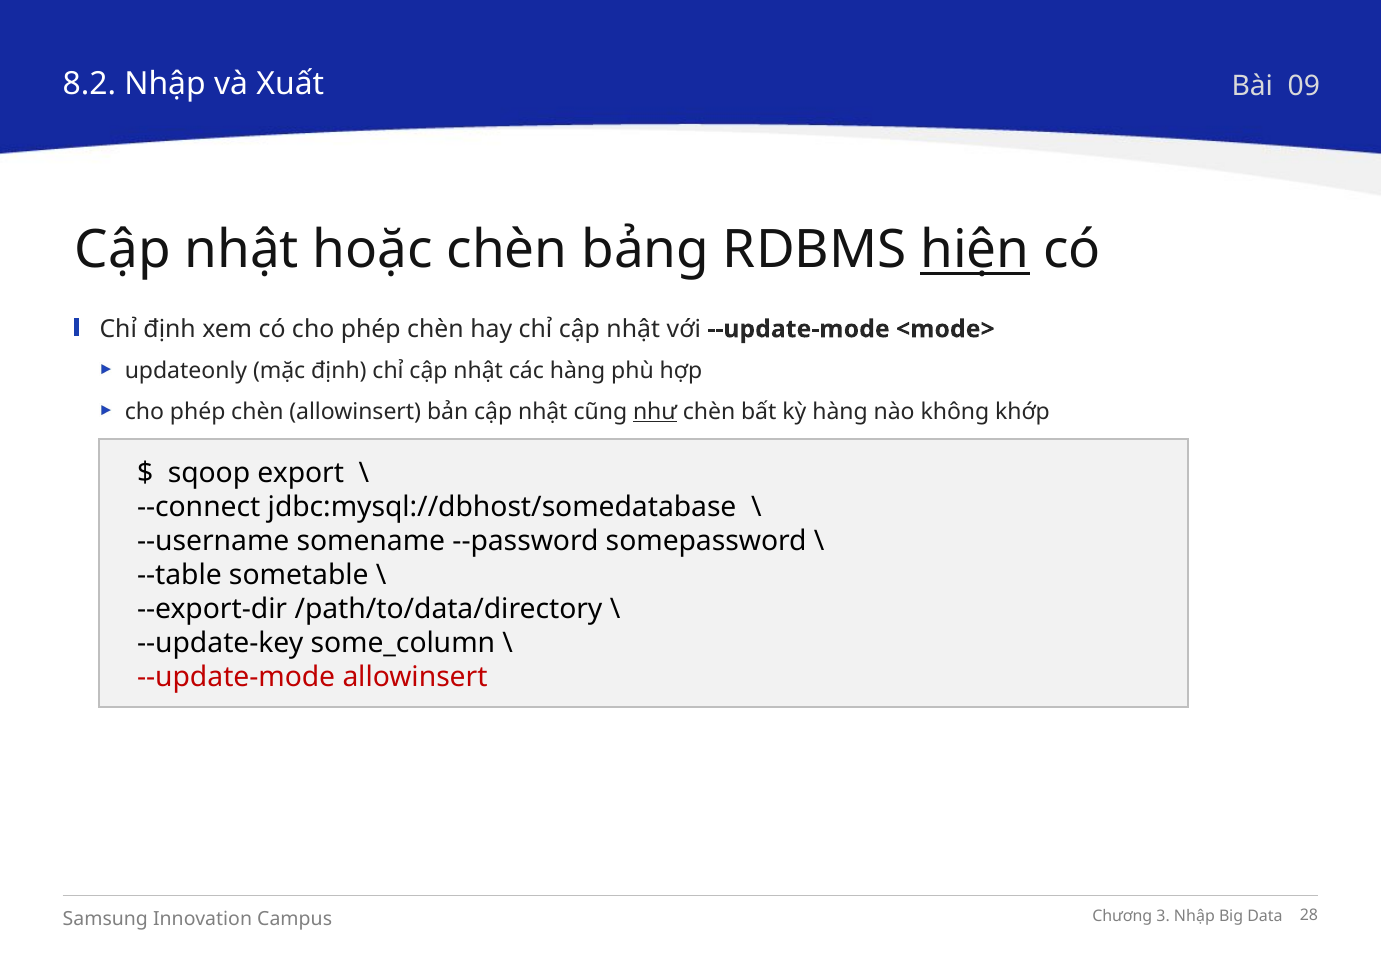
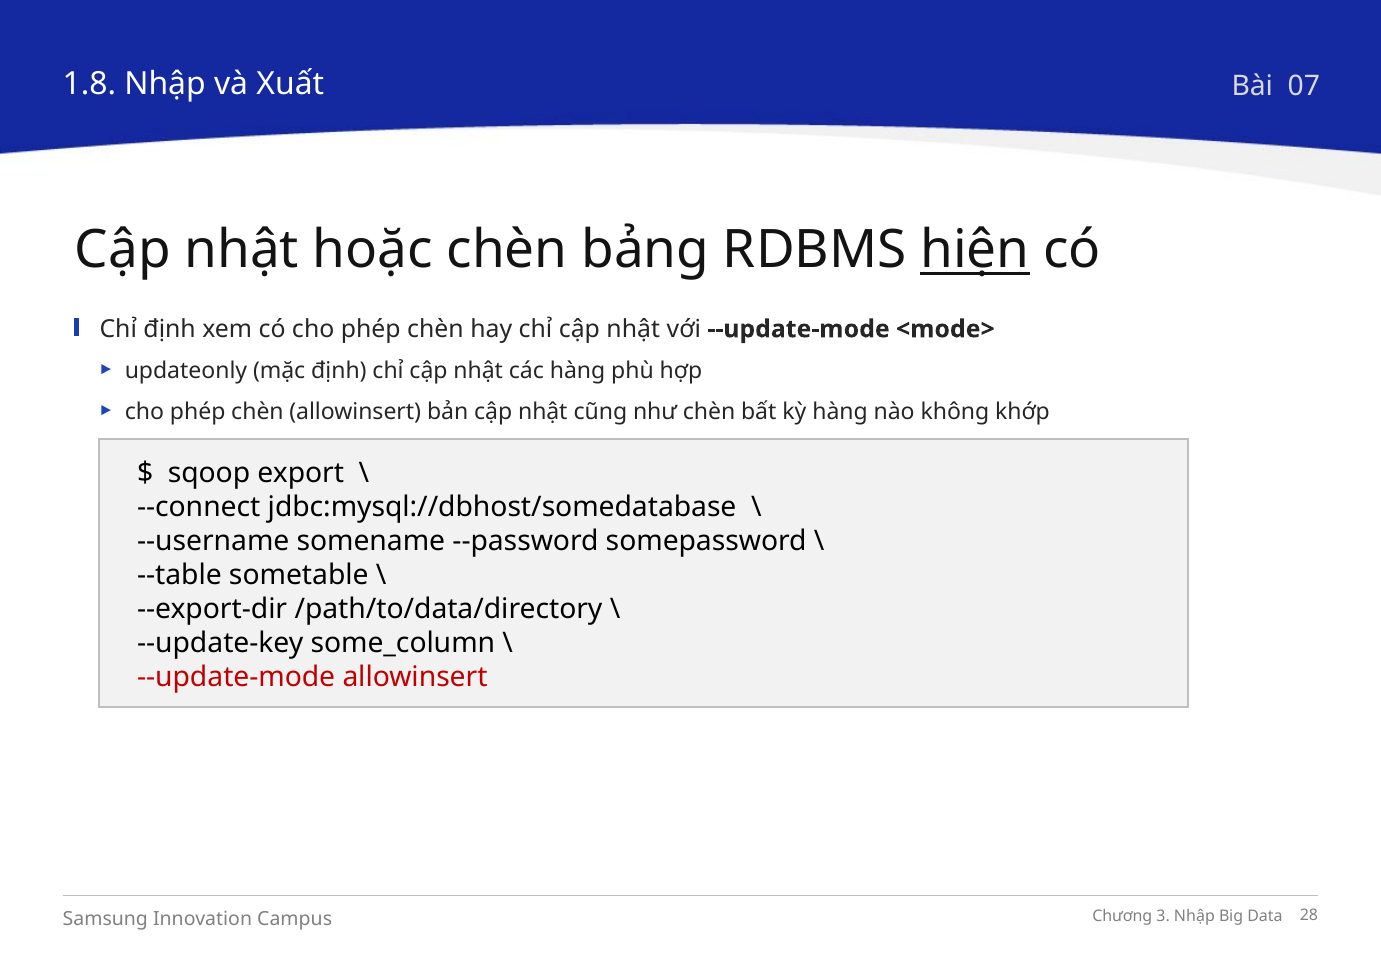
8.2: 8.2 -> 1.8 (89, 84)
09: 09 -> 07 (1304, 86)
như underline: present -> none (655, 411)
